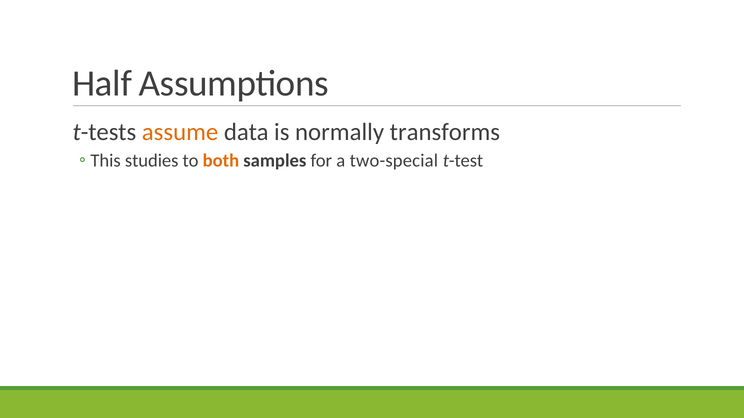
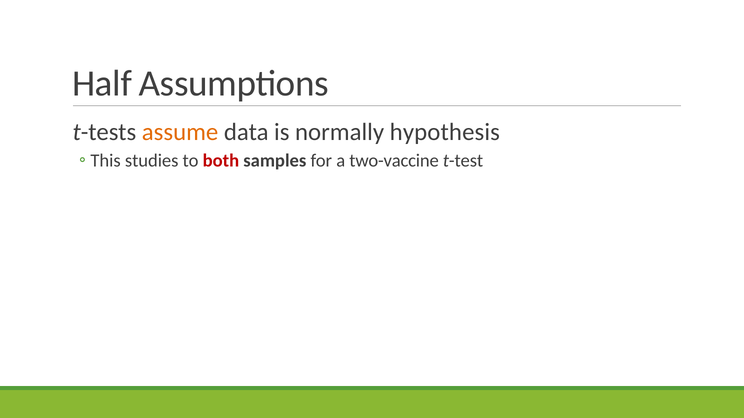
transforms: transforms -> hypothesis (445, 132)
both colour: orange -> red (221, 161)
two-special: two-special -> two-vaccine (394, 161)
